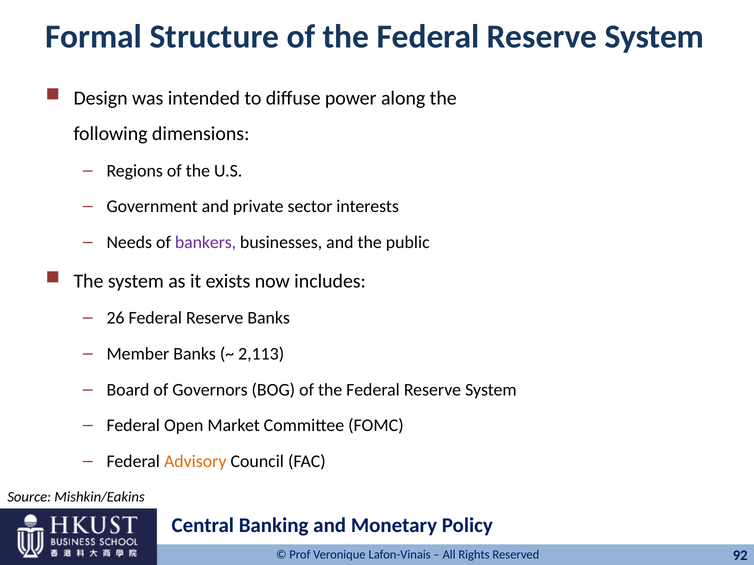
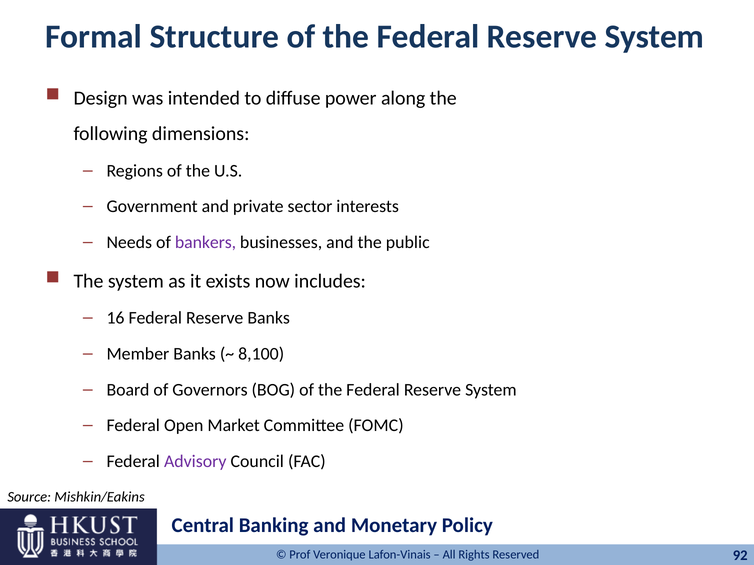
26: 26 -> 16 (116, 318)
2,113: 2,113 -> 8,100 (261, 354)
Advisory colour: orange -> purple (195, 462)
